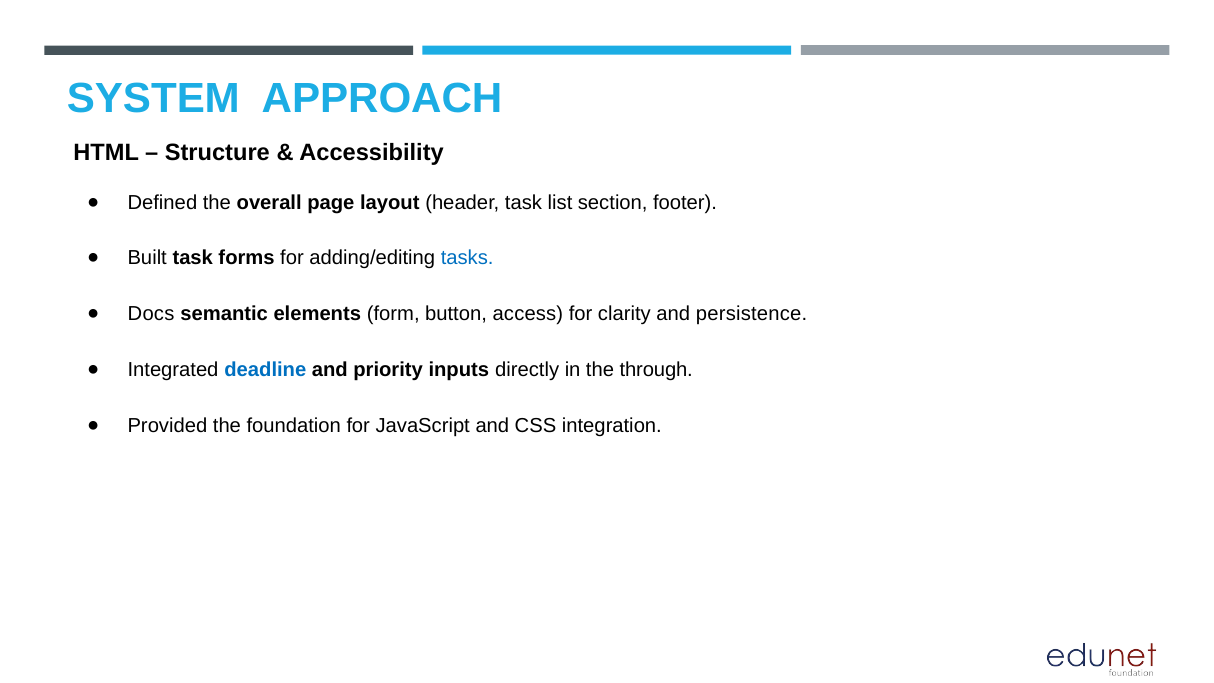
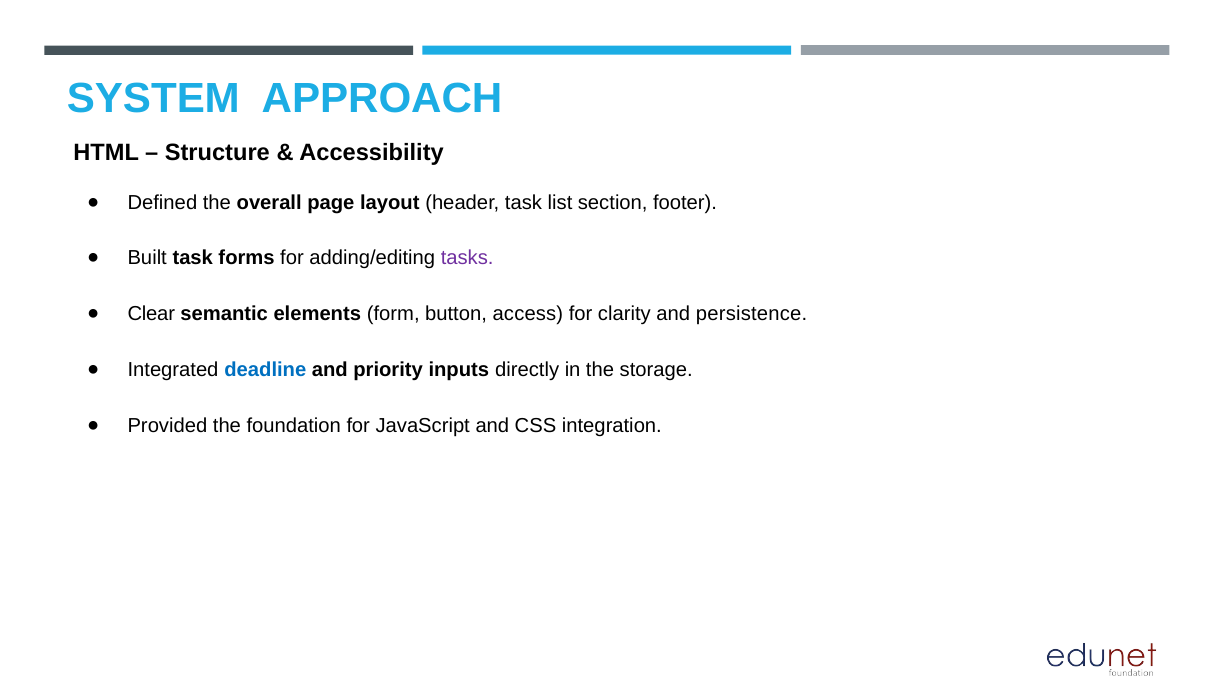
tasks colour: blue -> purple (467, 258)
Docs: Docs -> Clear (151, 314)
through: through -> storage (656, 370)
